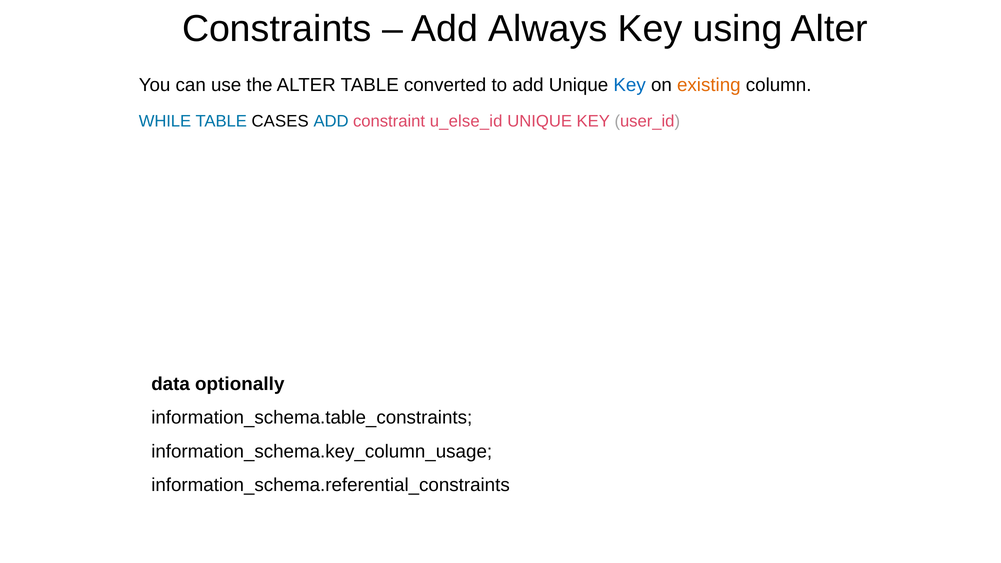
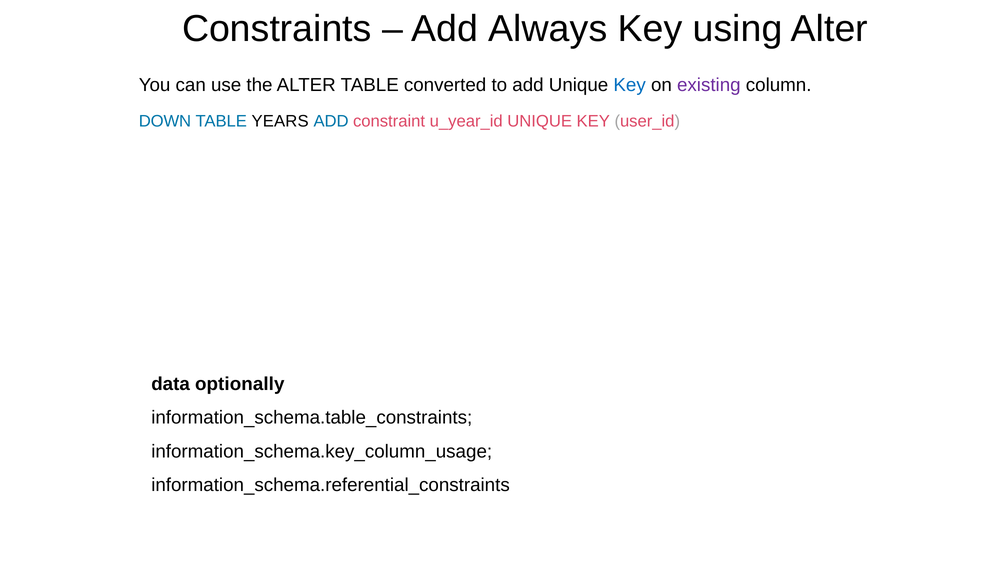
existing colour: orange -> purple (709, 85)
WHILE: WHILE -> DOWN (165, 121)
CASES: CASES -> YEARS (280, 121)
u_else_id: u_else_id -> u_year_id (466, 121)
